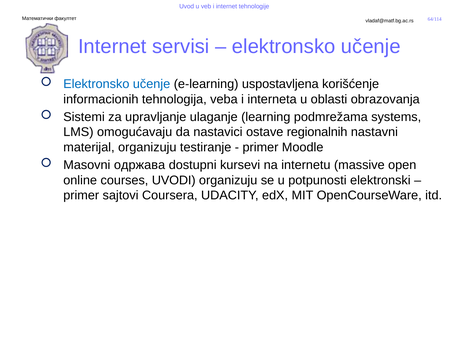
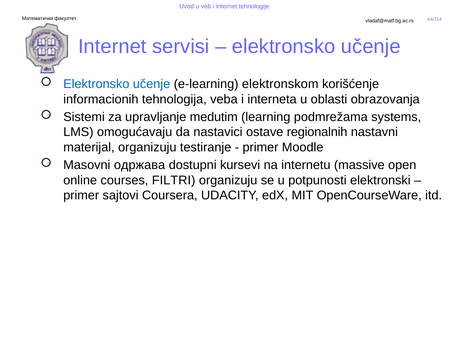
uspostavljena: uspostavljena -> elektronskom (280, 84)
ulaganje: ulaganje -> medutim (214, 117)
UVODI: UVODI -> FILTRI (174, 180)
